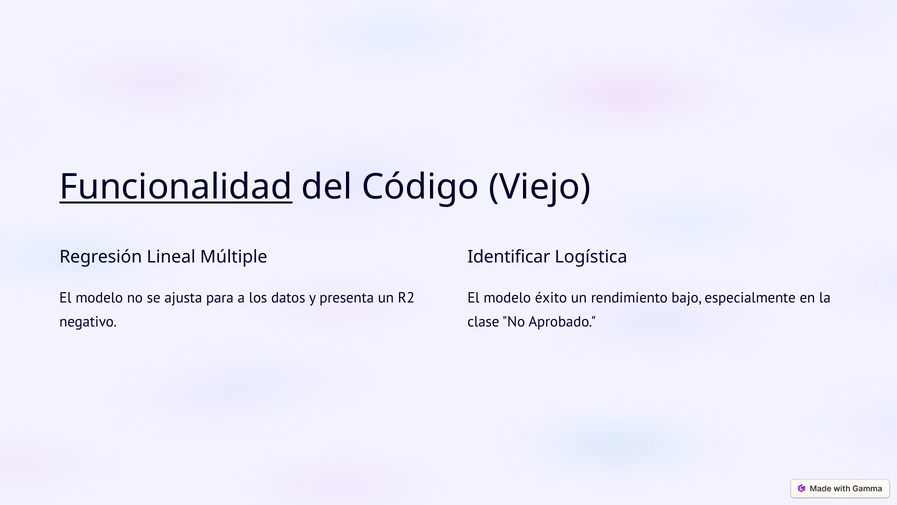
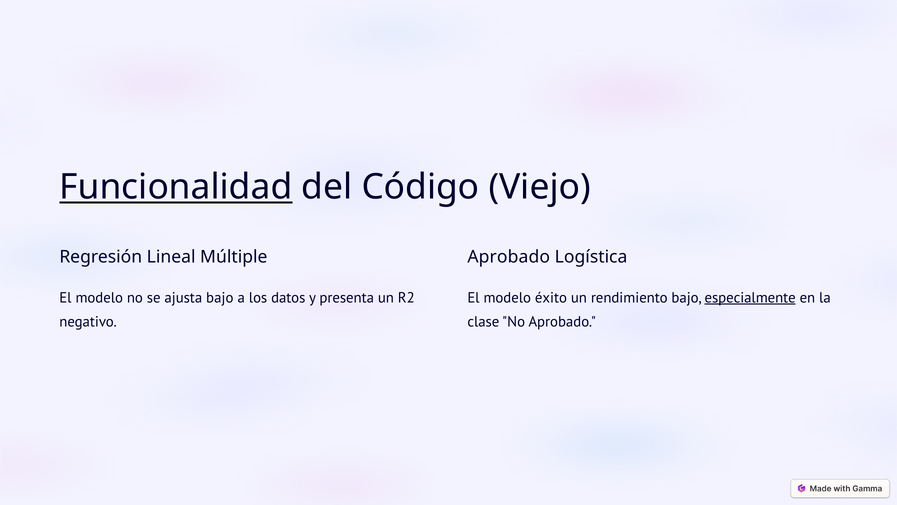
Identificar: Identificar -> Aprobado (509, 257)
ajusta para: para -> bajo (220, 297)
especialmente underline: none -> present (750, 297)
